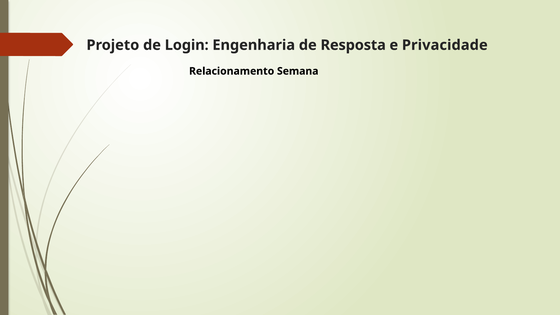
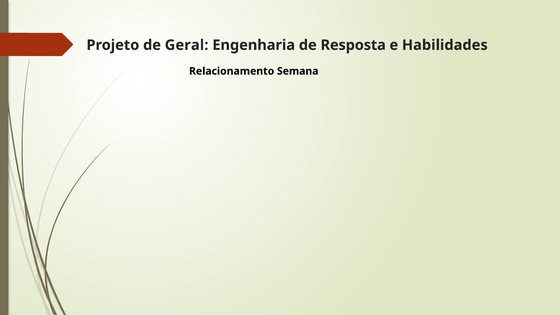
Login: Login -> Geral (187, 45)
Privacidade: Privacidade -> Habilidades (445, 45)
